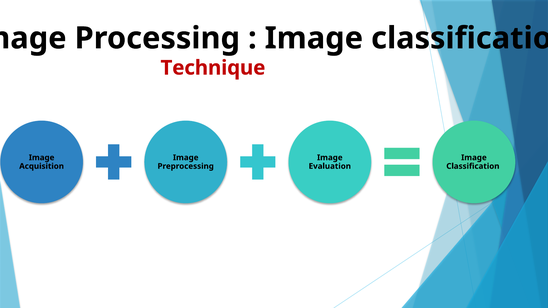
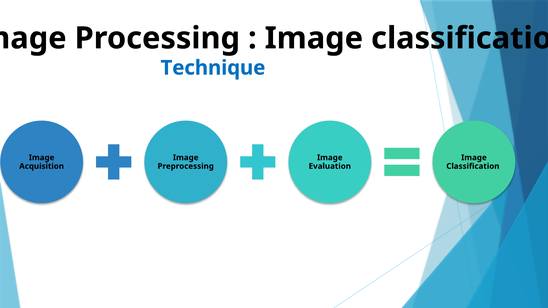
Technique colour: red -> blue (213, 68)
